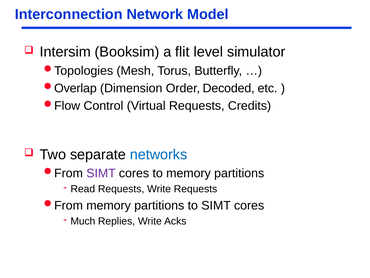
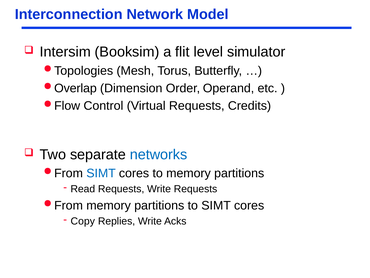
Decoded: Decoded -> Operand (229, 88)
SIMT colour: purple -> blue (101, 173)
Much: Much -> Copy (83, 221)
